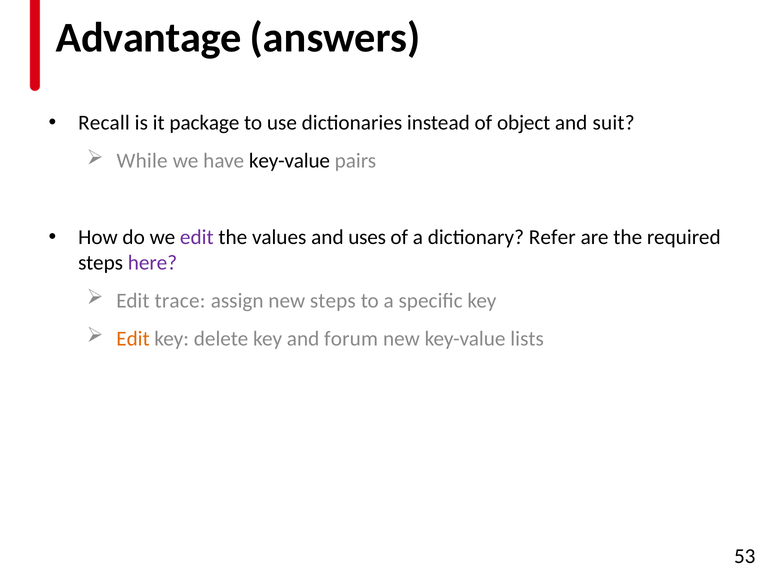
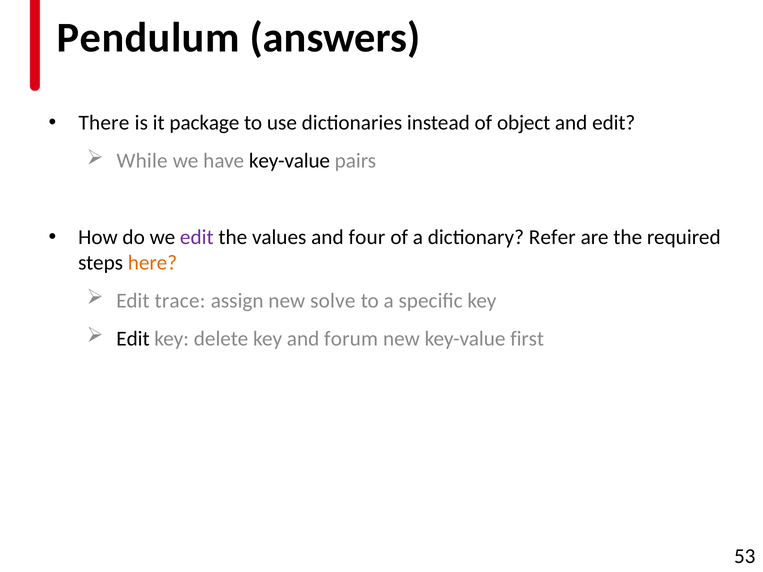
Advantage: Advantage -> Pendulum (148, 38)
Recall: Recall -> There (104, 123)
and suit: suit -> edit (614, 123)
uses: uses -> four (367, 237)
here colour: purple -> orange (152, 263)
new steps: steps -> solve (333, 301)
Edit colour: orange -> black (133, 339)
lists: lists -> first (527, 339)
